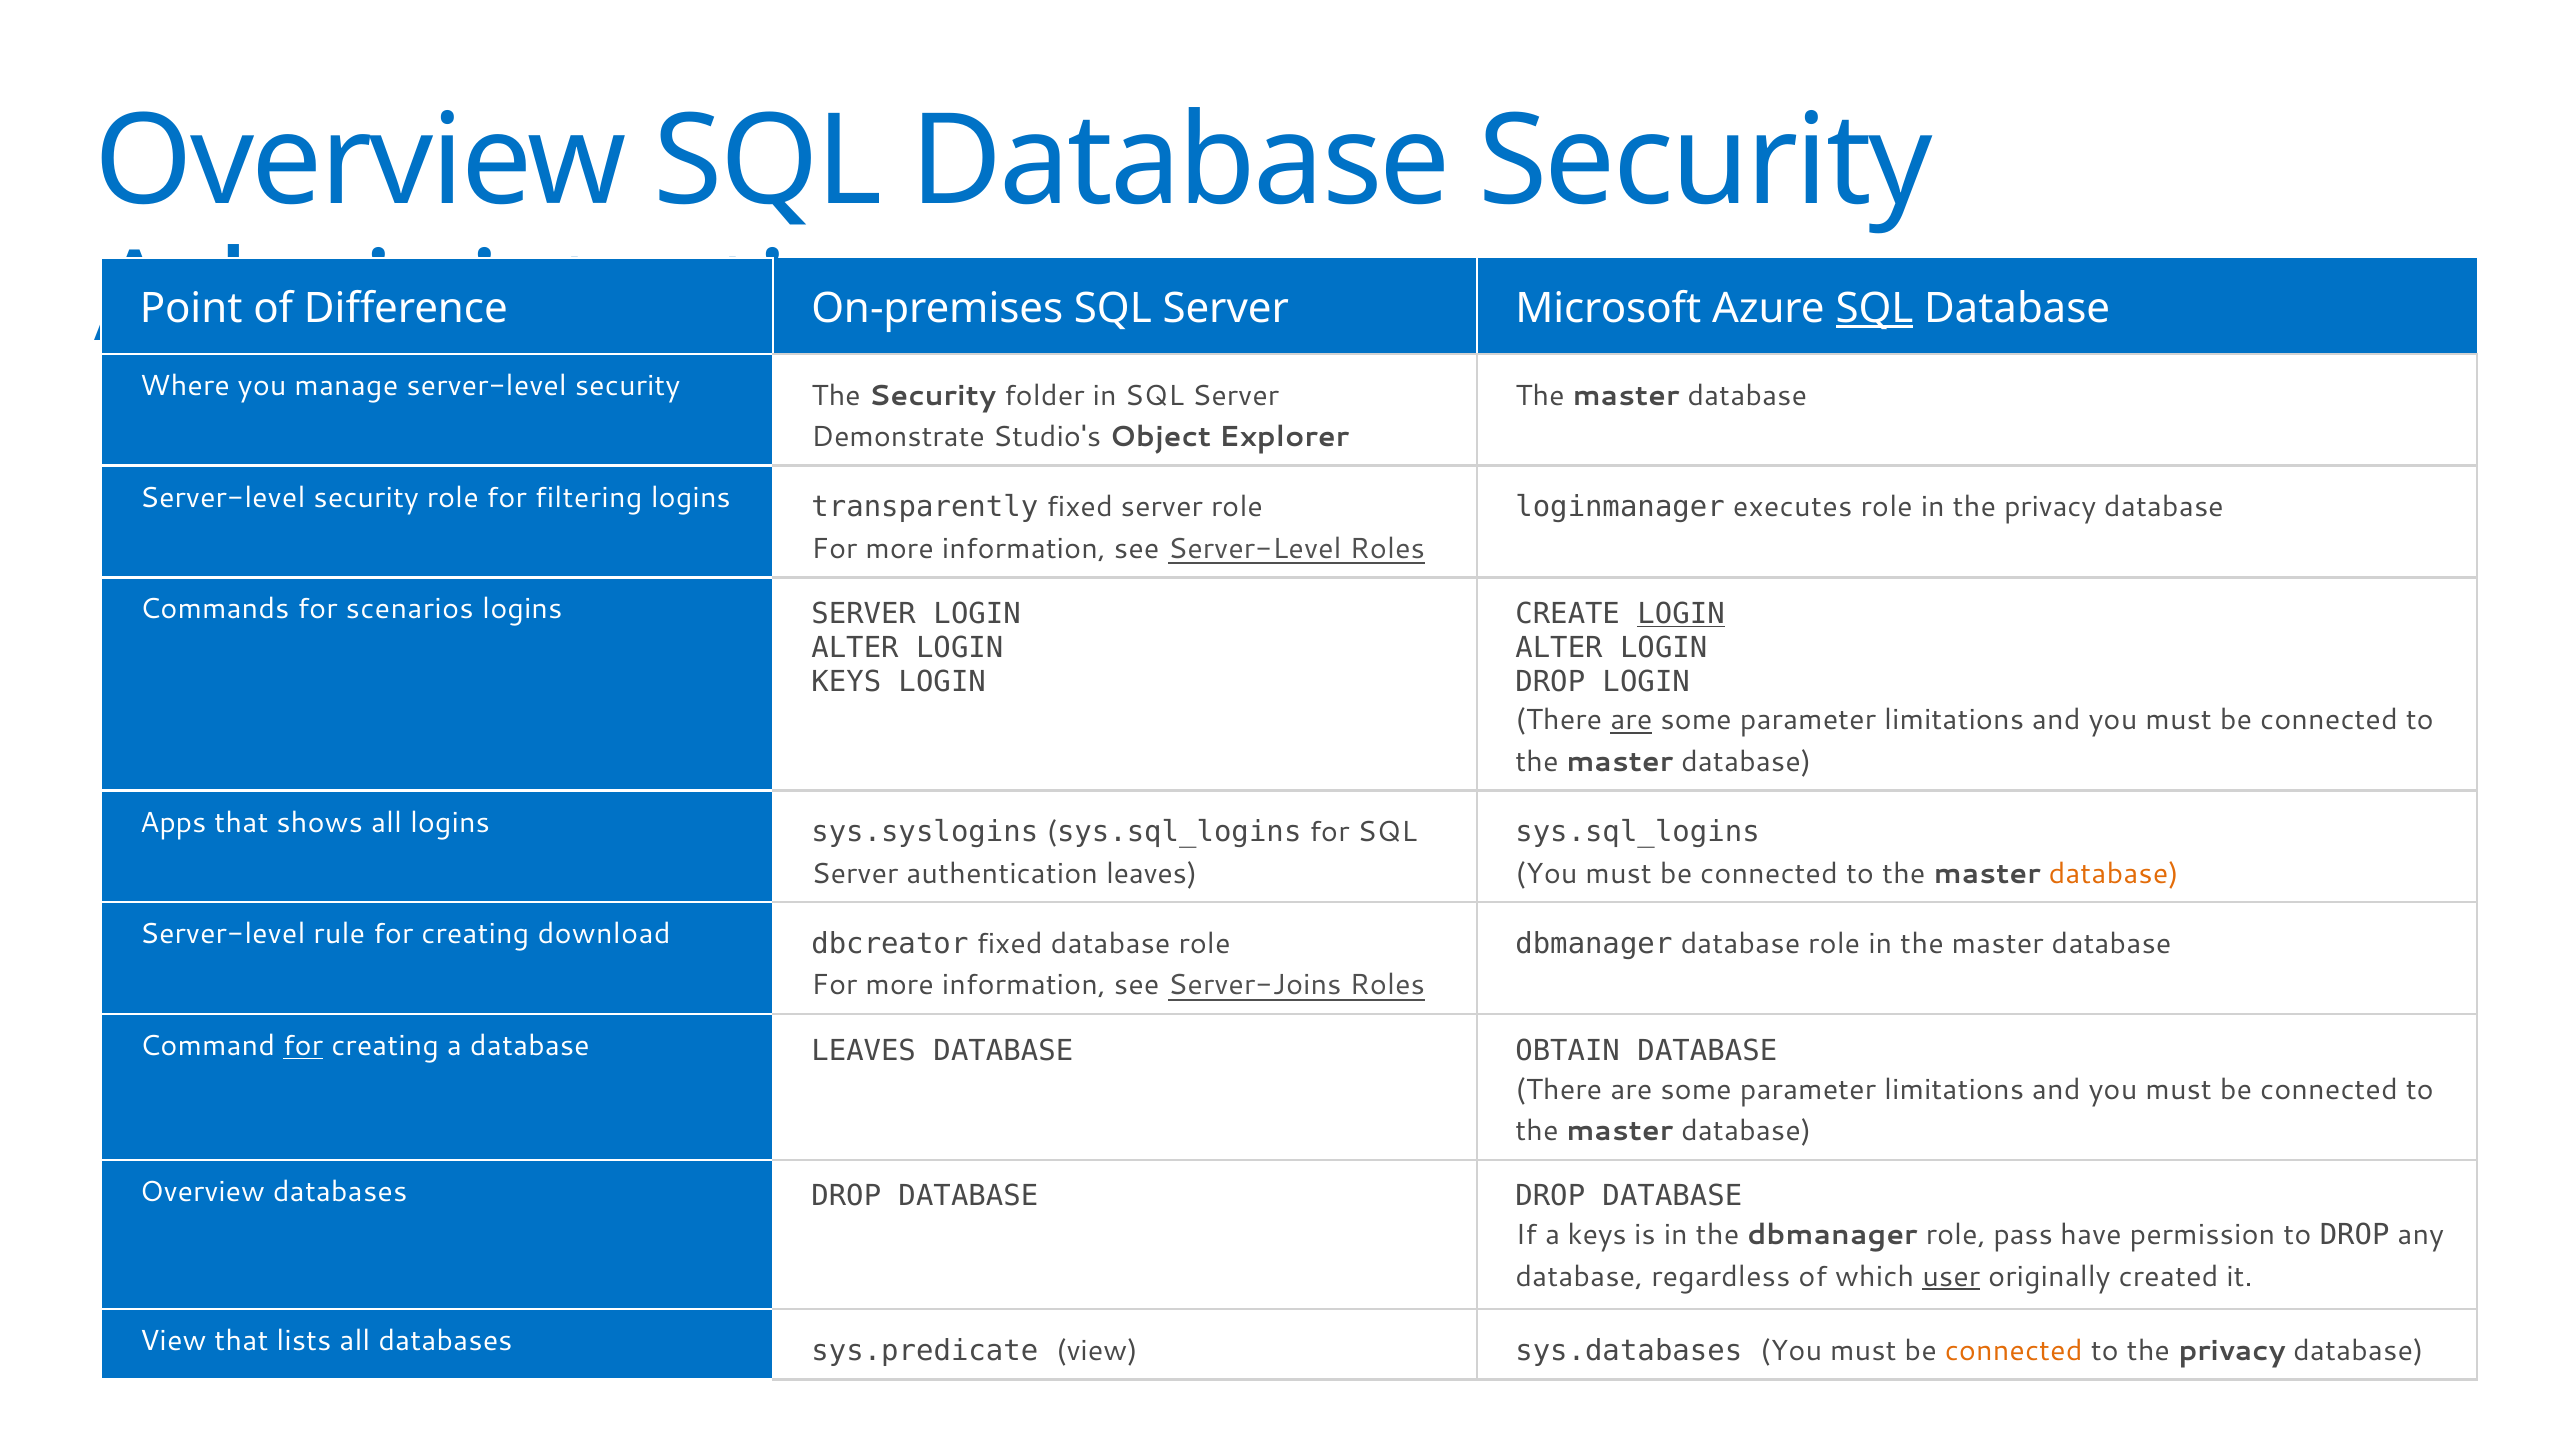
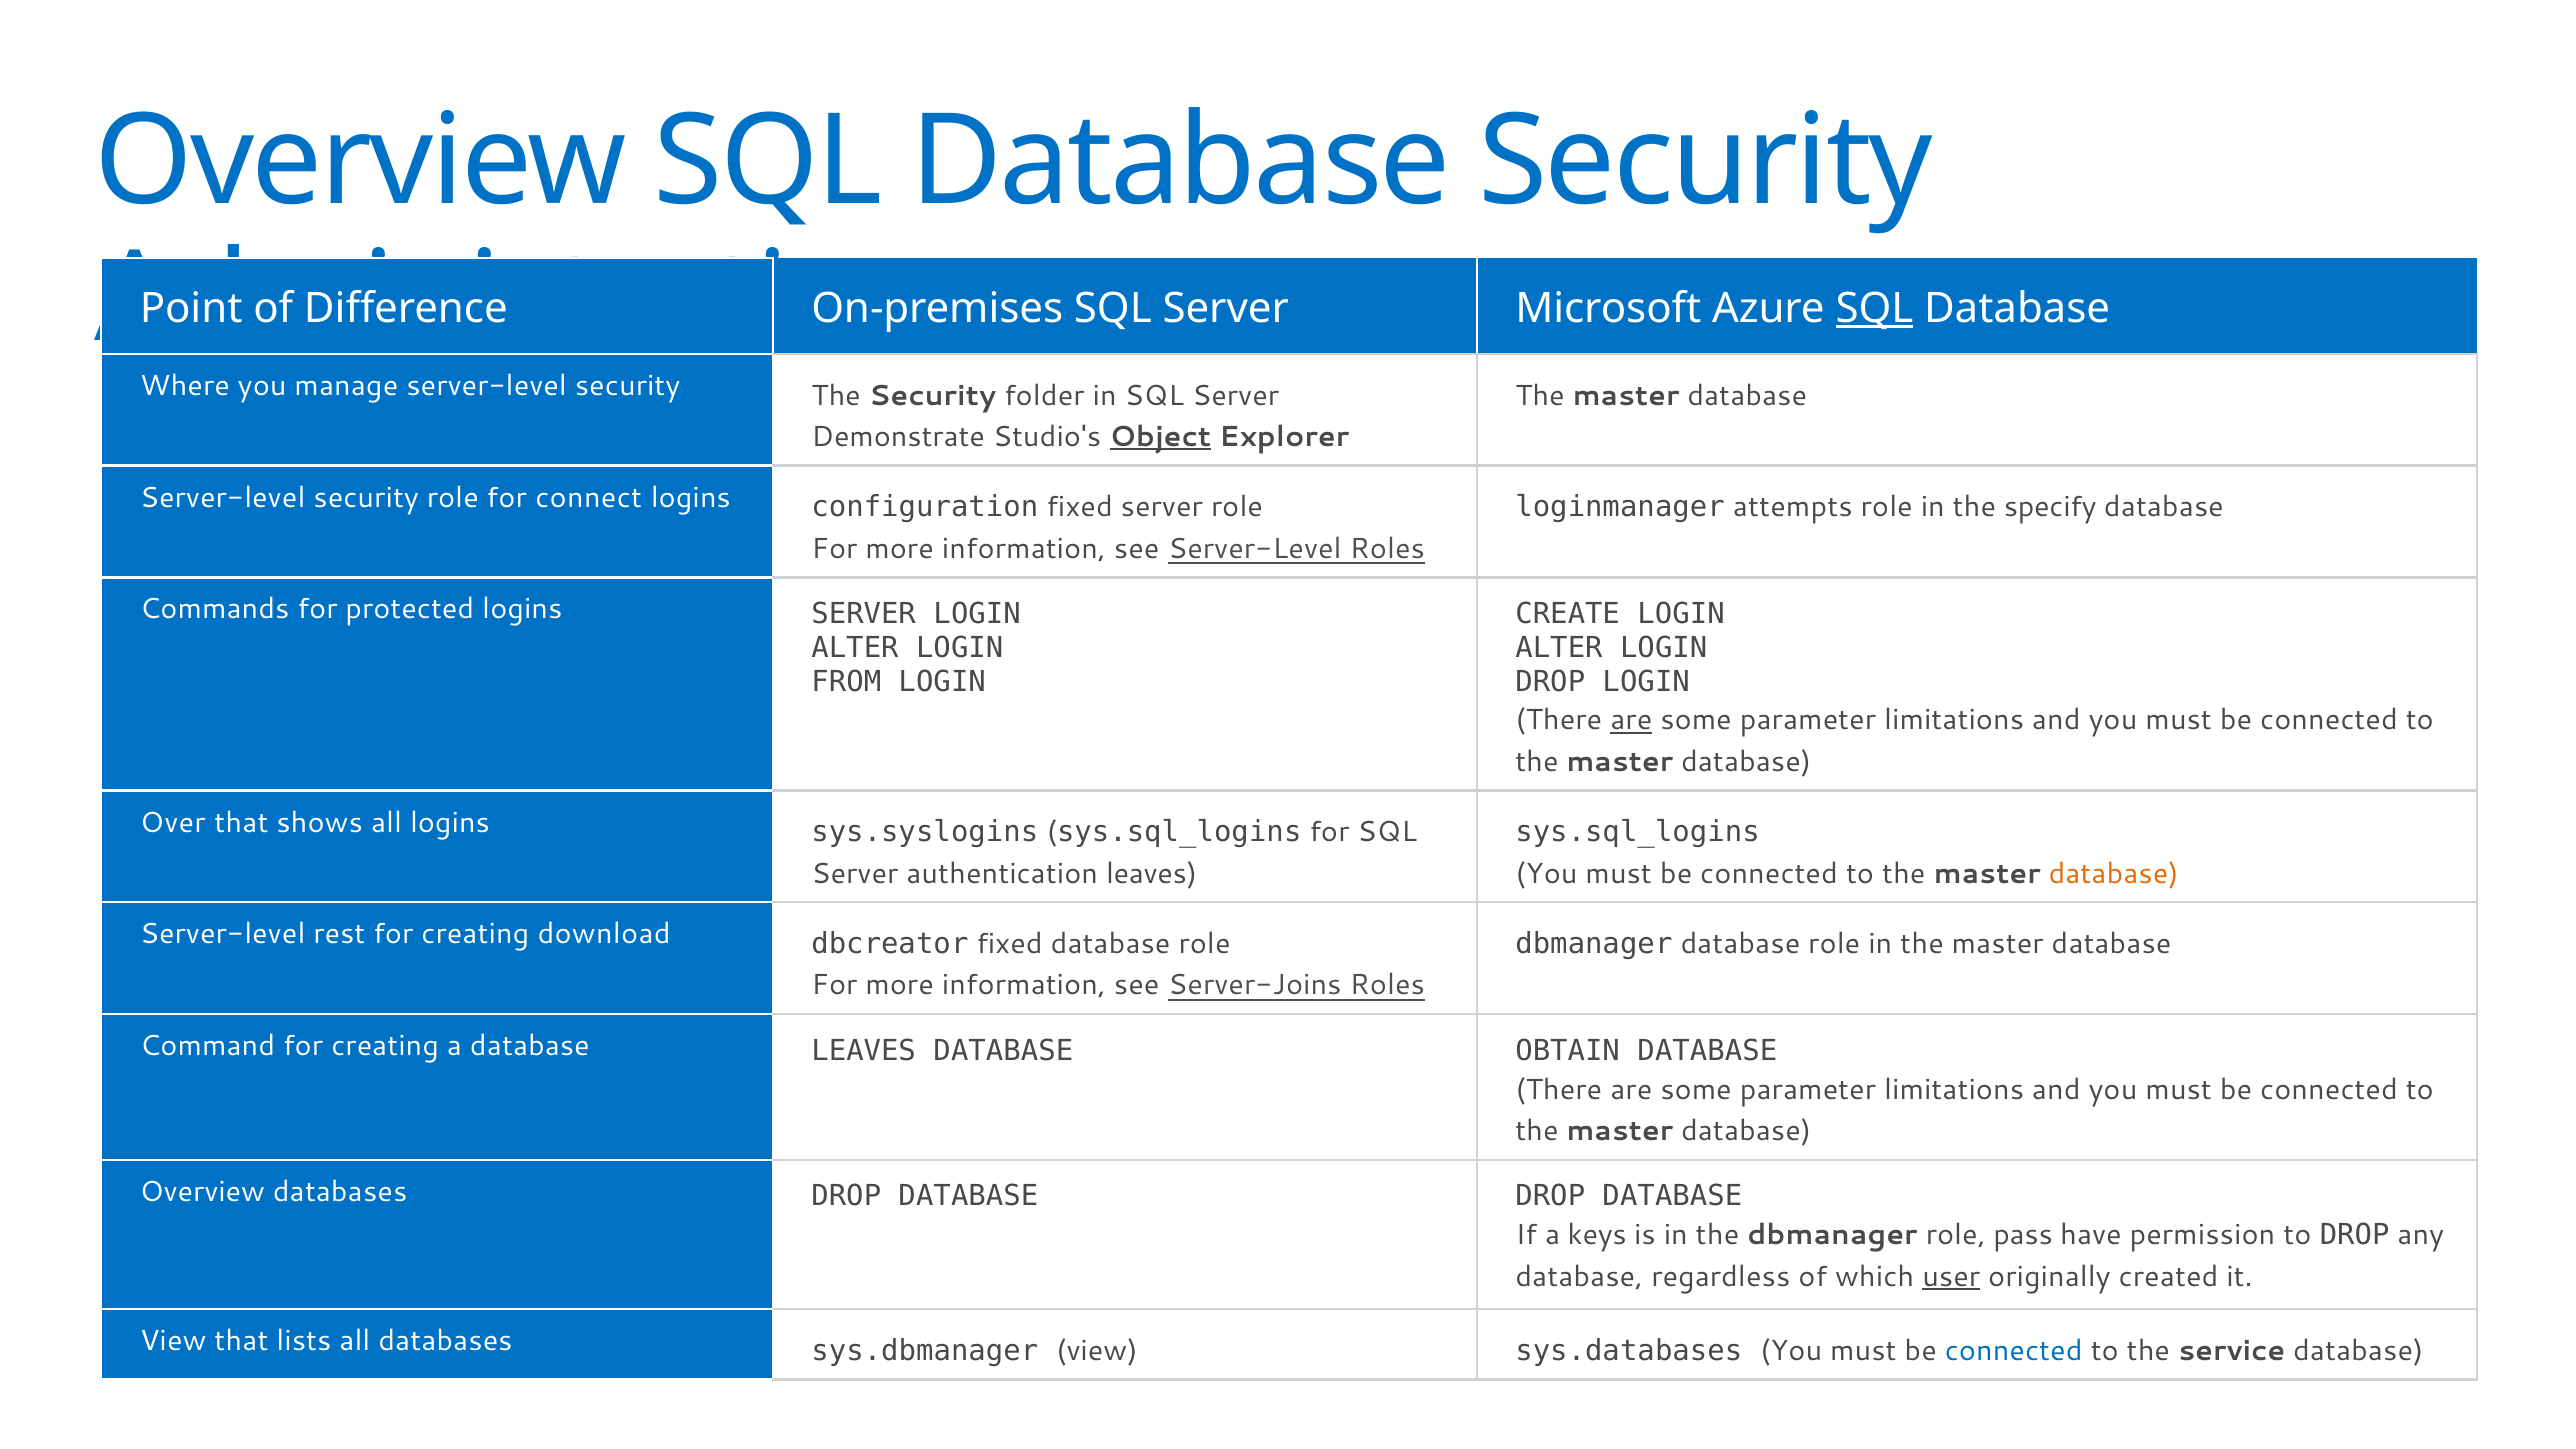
Object underline: none -> present (1161, 437)
filtering: filtering -> connect (589, 498)
transparently: transparently -> configuration (925, 507)
executes: executes -> attempts (1793, 507)
in the privacy: privacy -> specify (2050, 507)
scenarios: scenarios -> protected (410, 609)
LOGIN underline: present -> none (1681, 614)
KEYS: KEYS -> FROM (846, 681)
Apps: Apps -> Over (173, 822)
rule: rule -> rest (339, 934)
for underline: present -> none (303, 1046)
sys.predicate: sys.predicate -> sys.dbmanager (925, 1351)
connected colour: orange -> blue (2014, 1351)
to the privacy: privacy -> service (2232, 1351)
